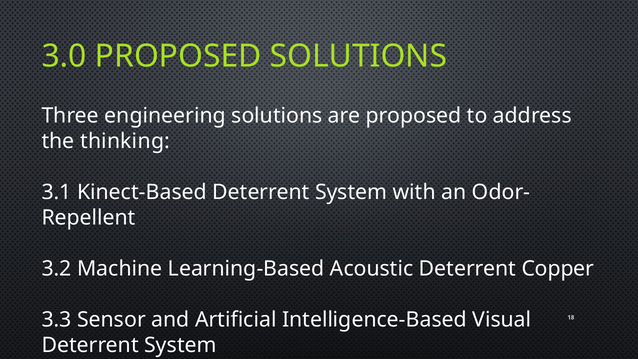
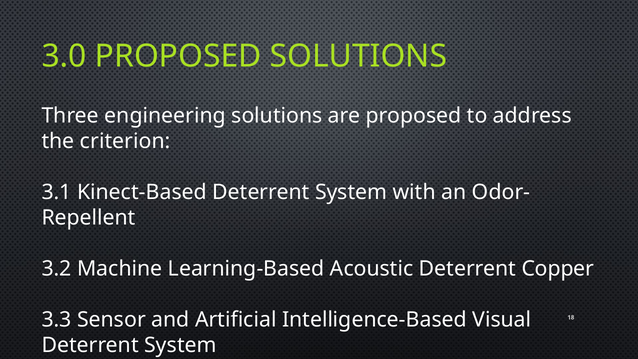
thinking: thinking -> criterion (125, 141)
